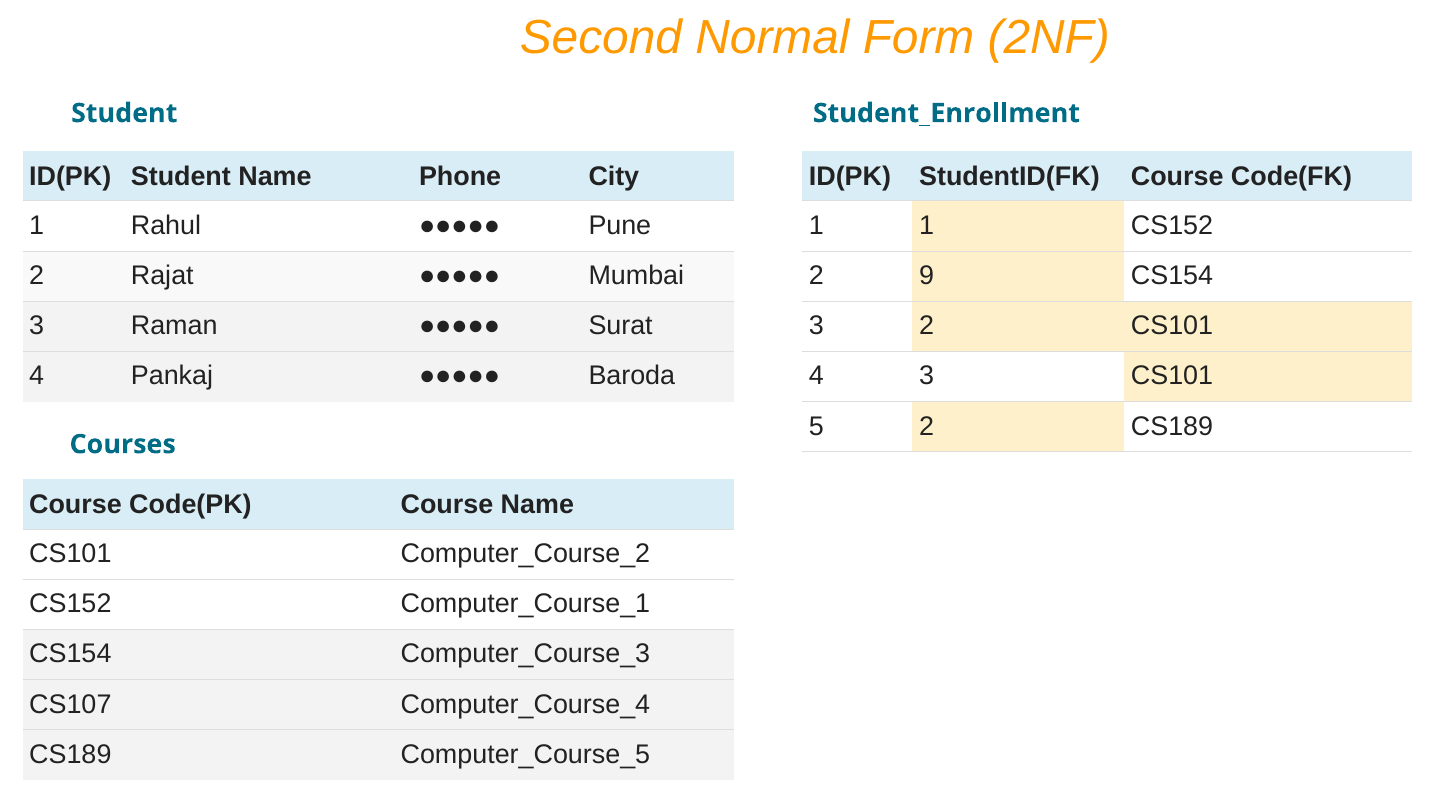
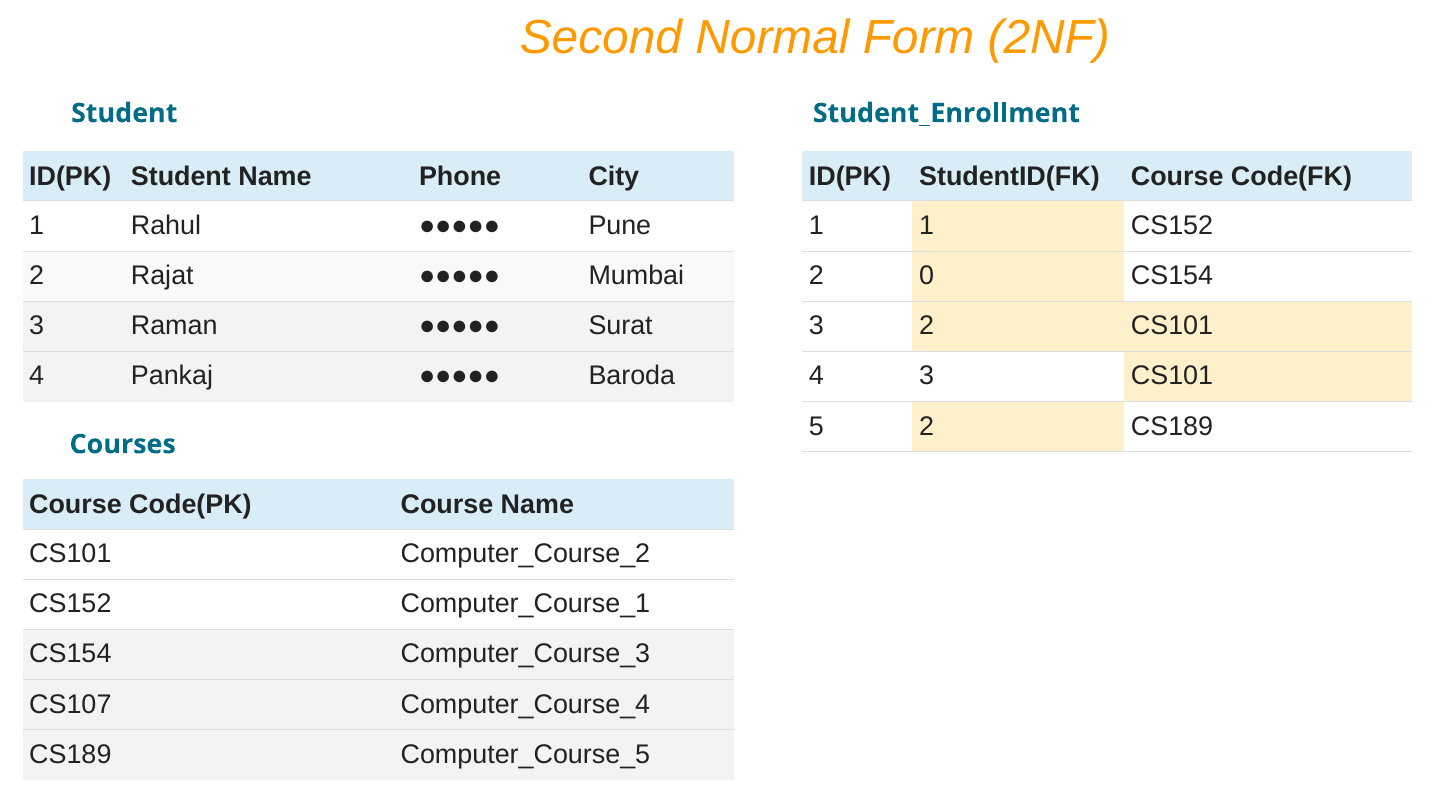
9: 9 -> 0 (927, 276)
